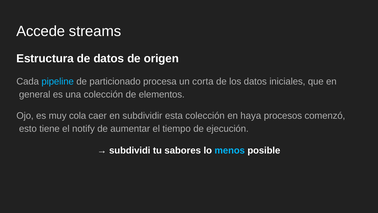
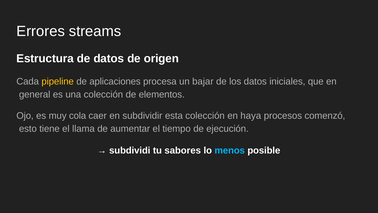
Accede: Accede -> Errores (41, 31)
pipeline colour: light blue -> yellow (58, 81)
particionado: particionado -> aplicaciones (115, 81)
corta: corta -> bajar (203, 81)
notify: notify -> llama (83, 128)
